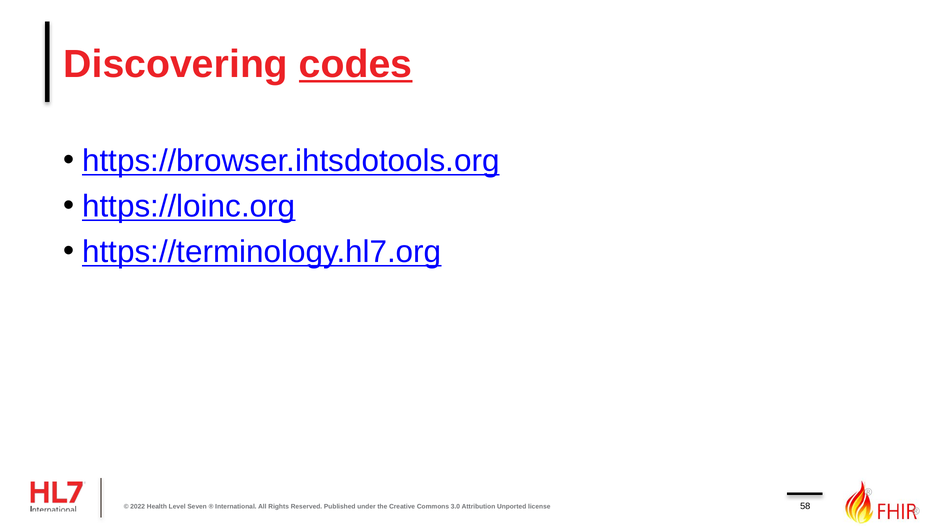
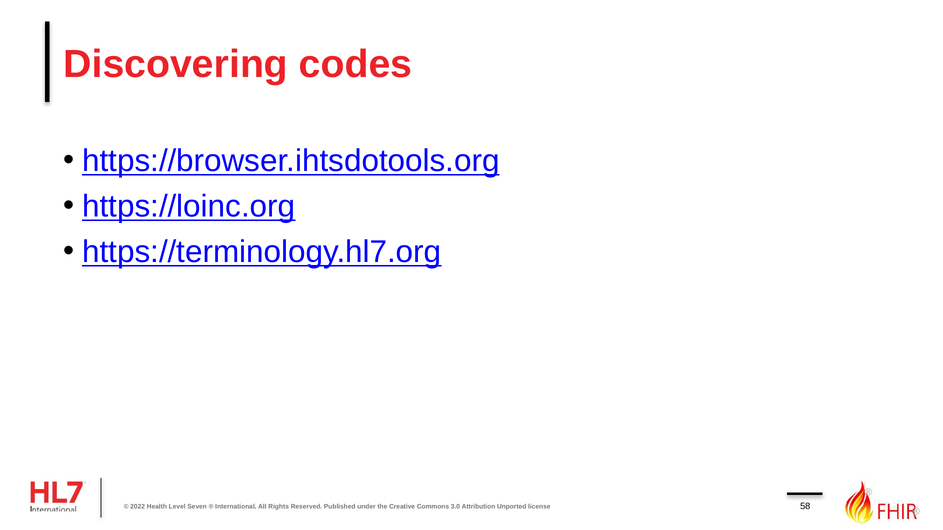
codes underline: present -> none (356, 64)
